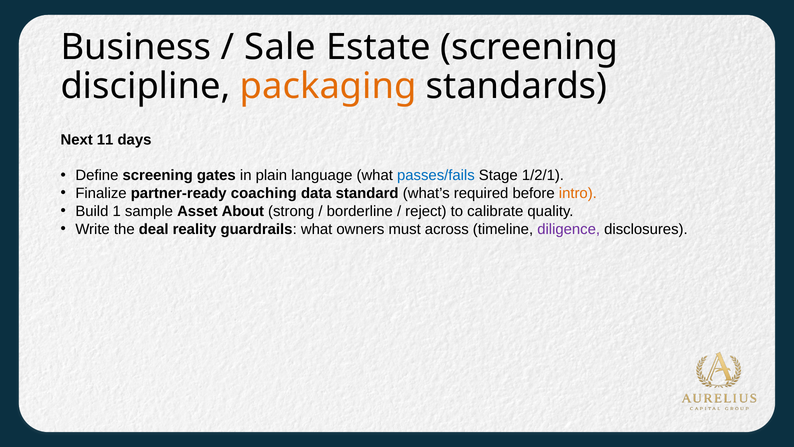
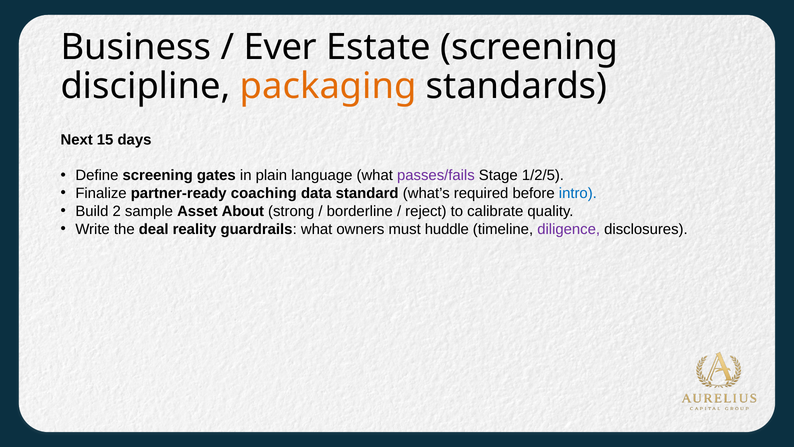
Sale: Sale -> Ever (280, 47)
11: 11 -> 15 (105, 140)
passes/fails colour: blue -> purple (436, 175)
1/2/1: 1/2/1 -> 1/2/5 (543, 175)
intro colour: orange -> blue (578, 193)
1: 1 -> 2 (117, 211)
across: across -> huddle (447, 229)
